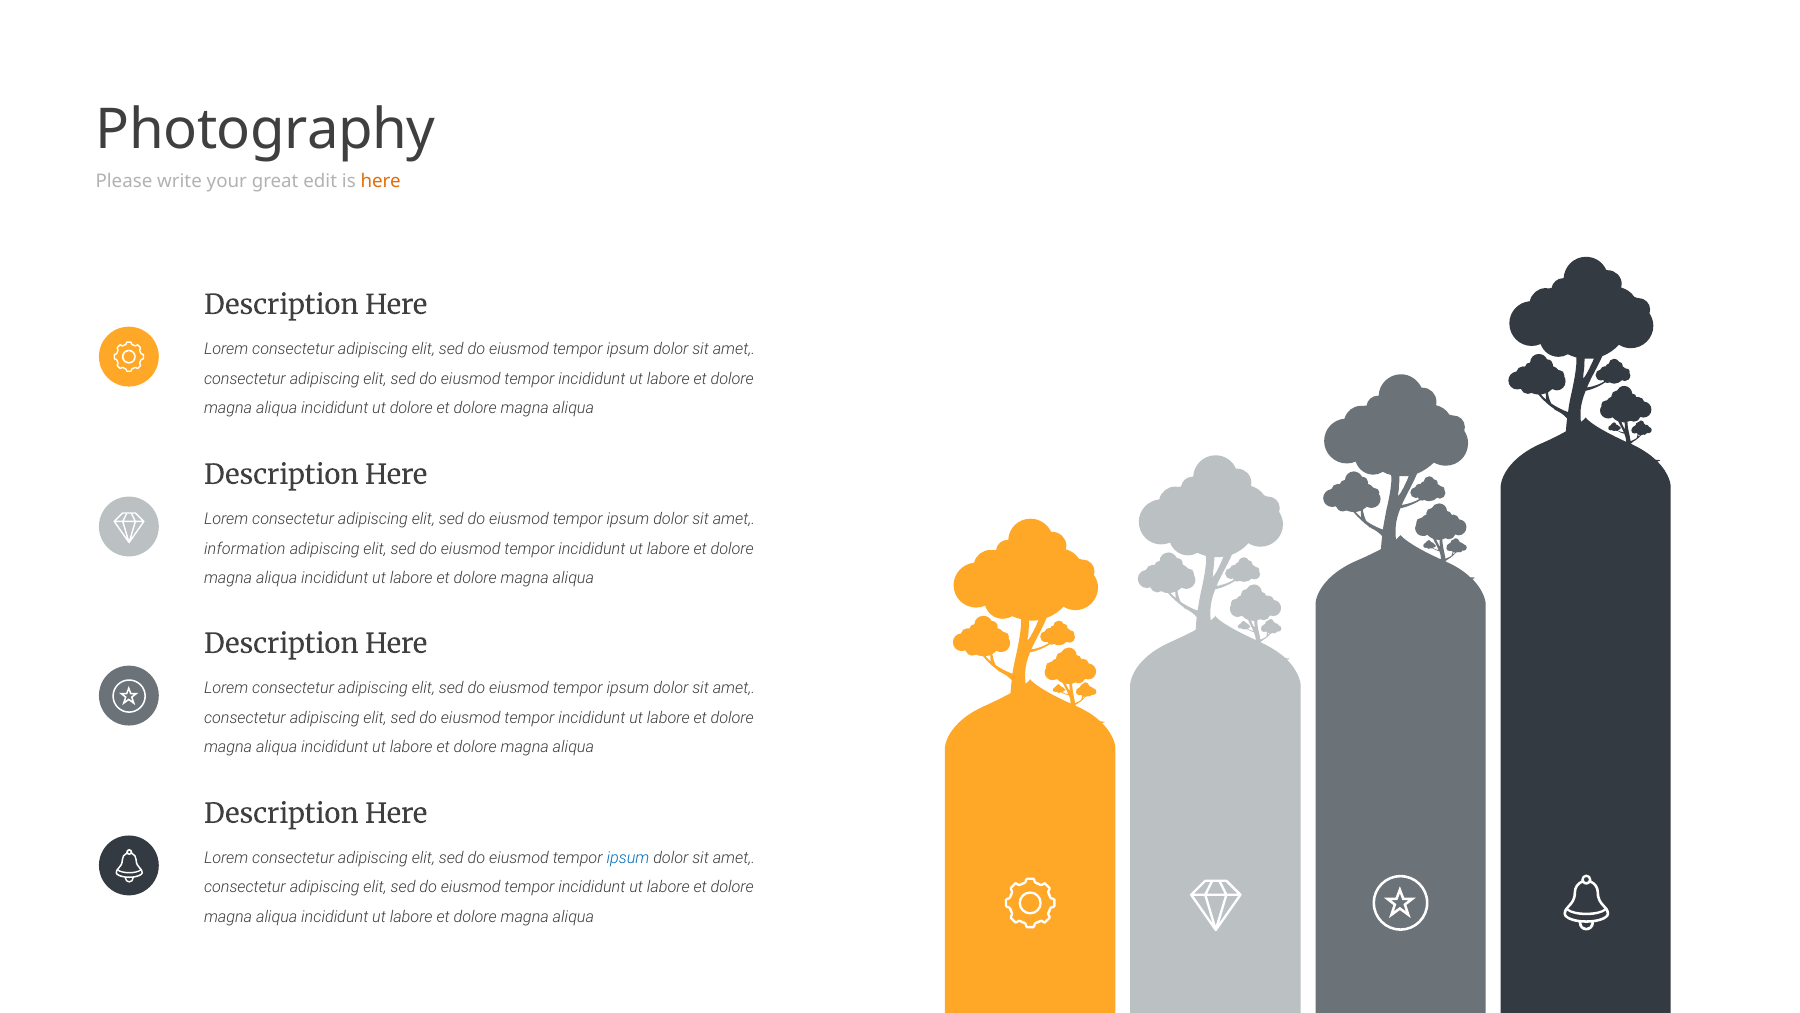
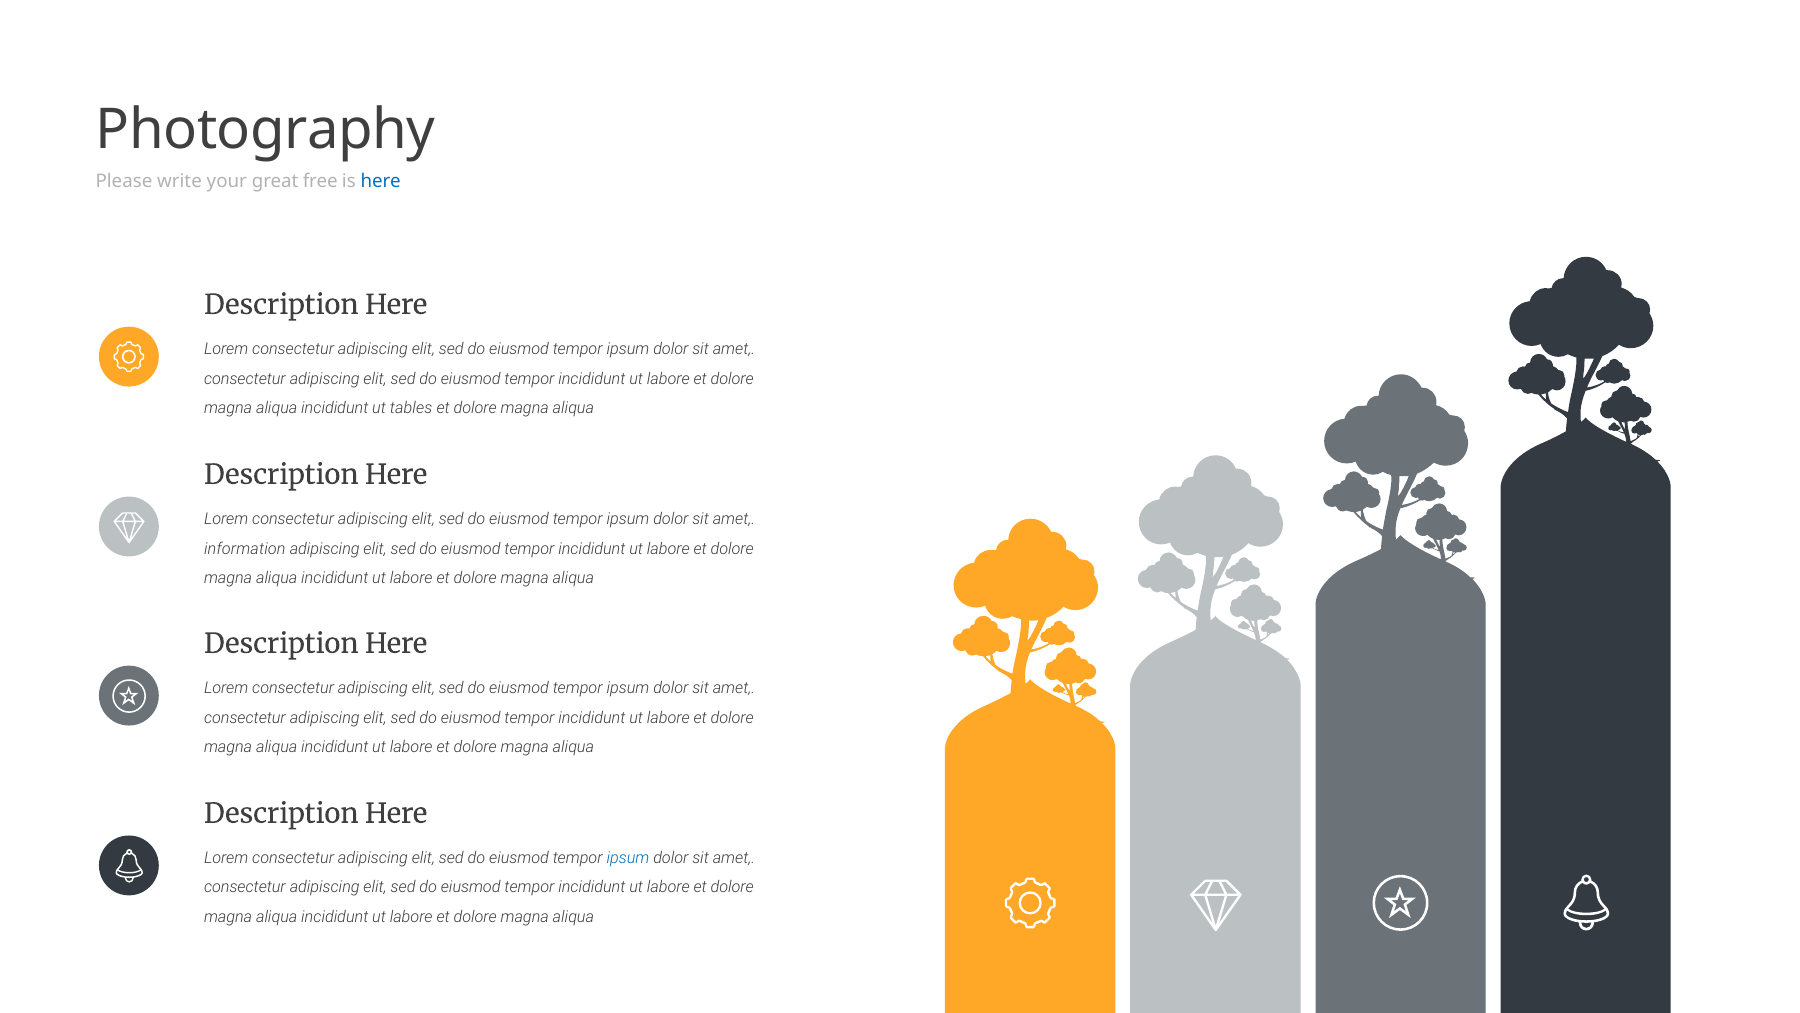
edit: edit -> free (320, 182)
here colour: orange -> blue (381, 182)
ut dolore: dolore -> tables (411, 408)
